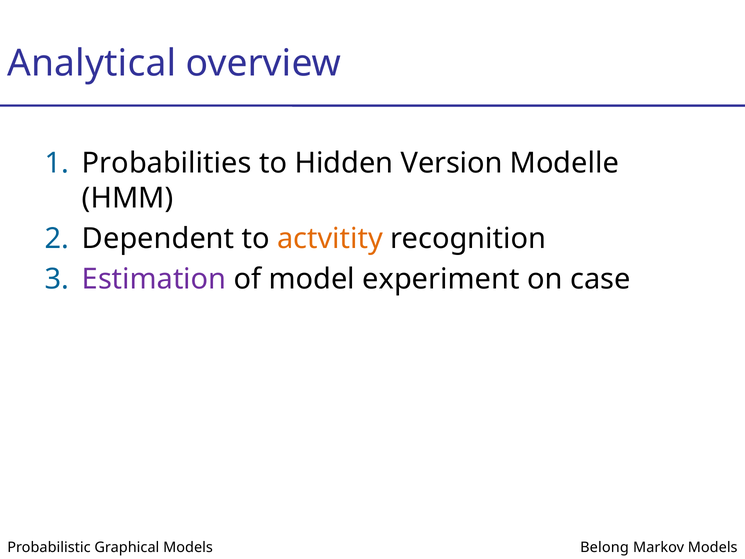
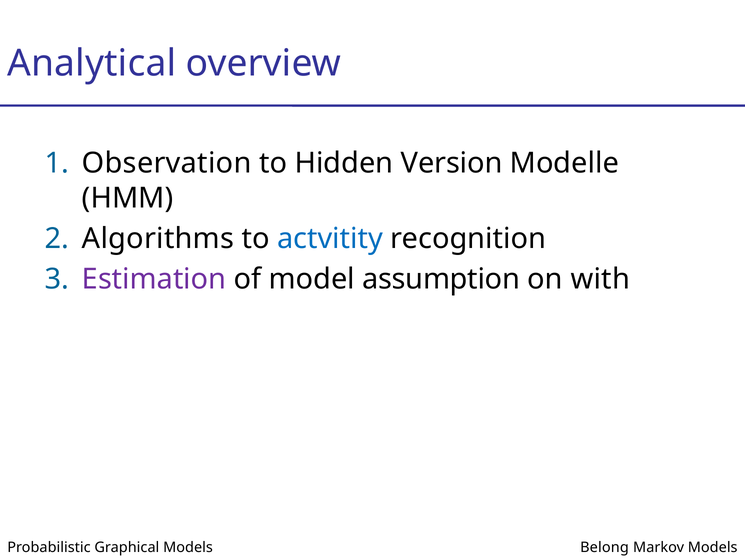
Probabilities: Probabilities -> Observation (167, 163)
Dependent: Dependent -> Algorithms (158, 239)
actvitity colour: orange -> blue (330, 239)
experiment: experiment -> assumption (441, 279)
case: case -> with (600, 279)
